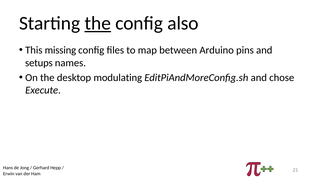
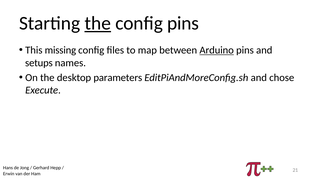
config also: also -> pins (183, 23)
Arduino underline: none -> present (217, 50)
modulating: modulating -> parameters (118, 78)
